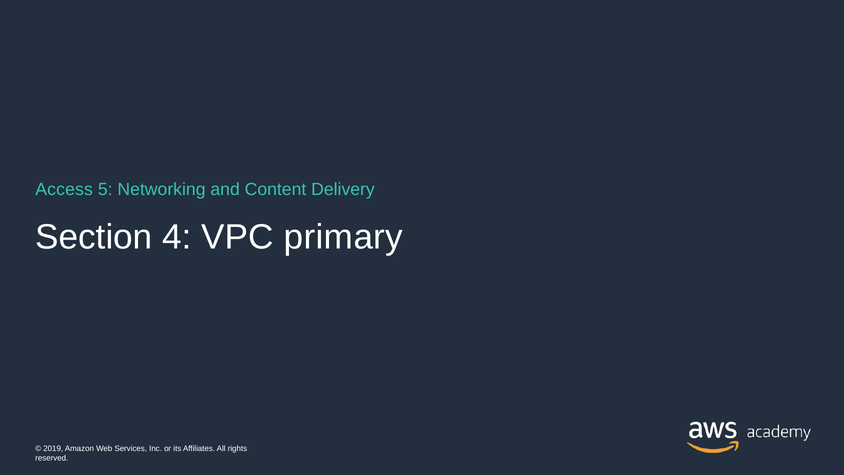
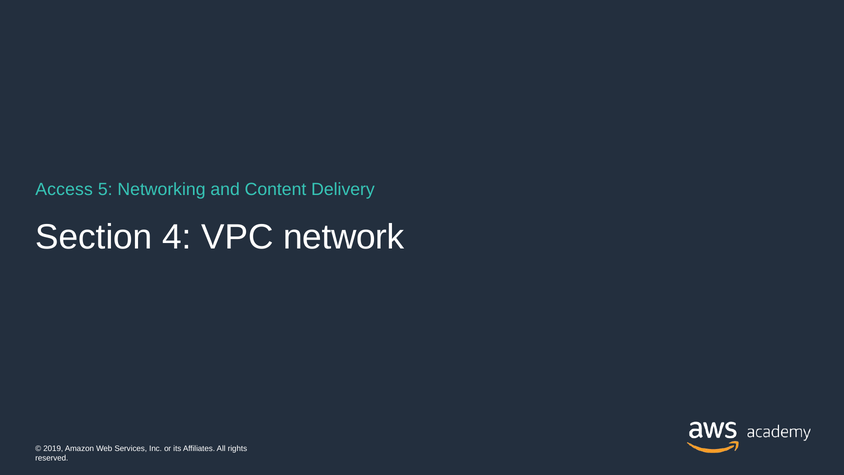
primary: primary -> network (344, 237)
